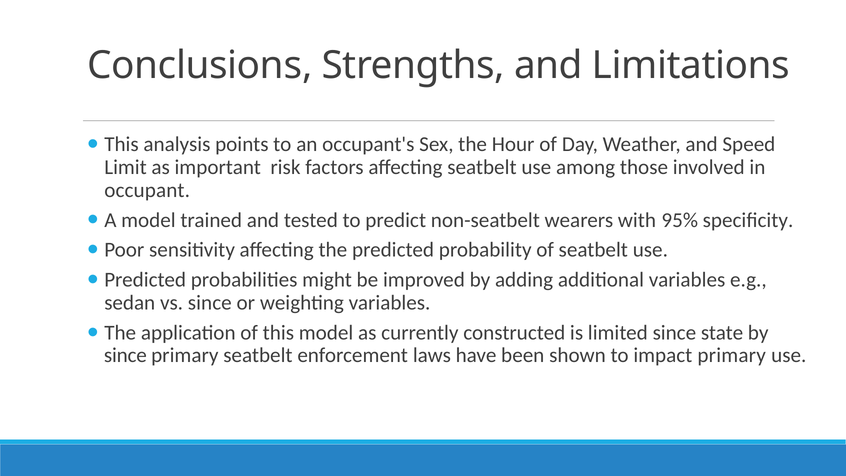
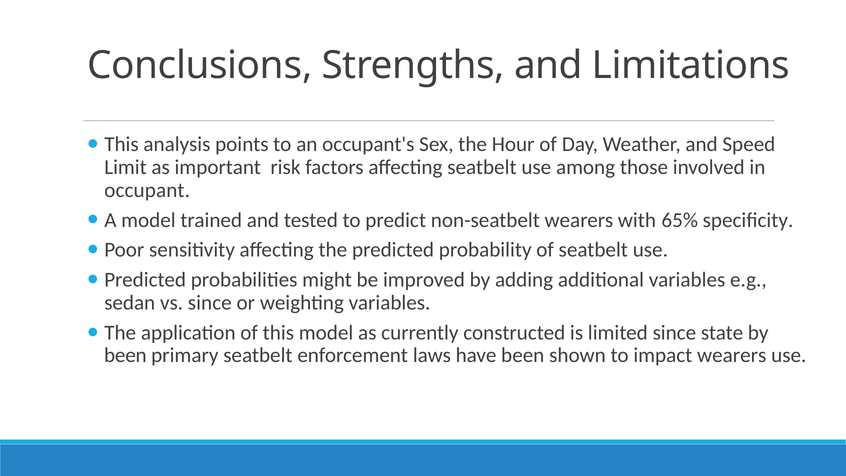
95%: 95% -> 65% (680, 220)
since: since -> been (125, 355)
impact primary: primary -> wearers (732, 355)
